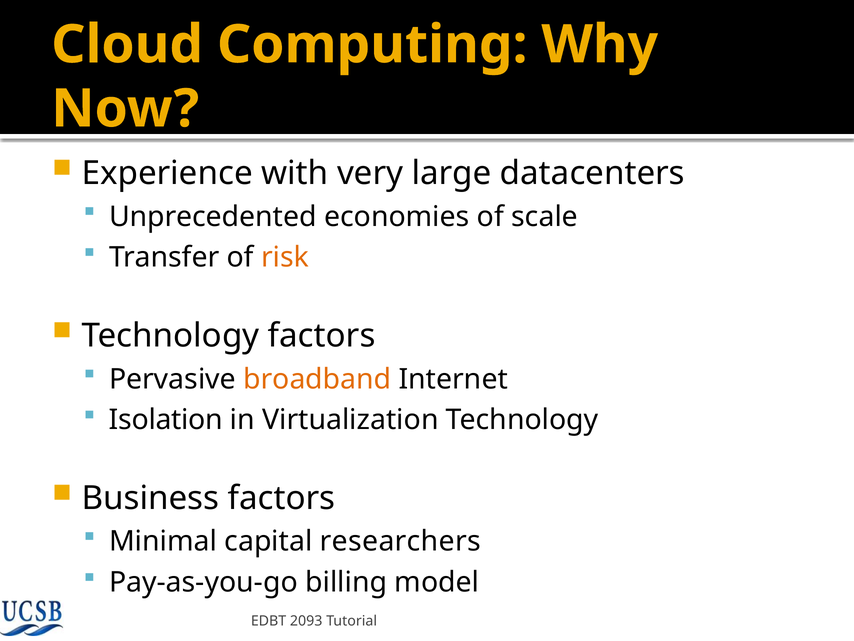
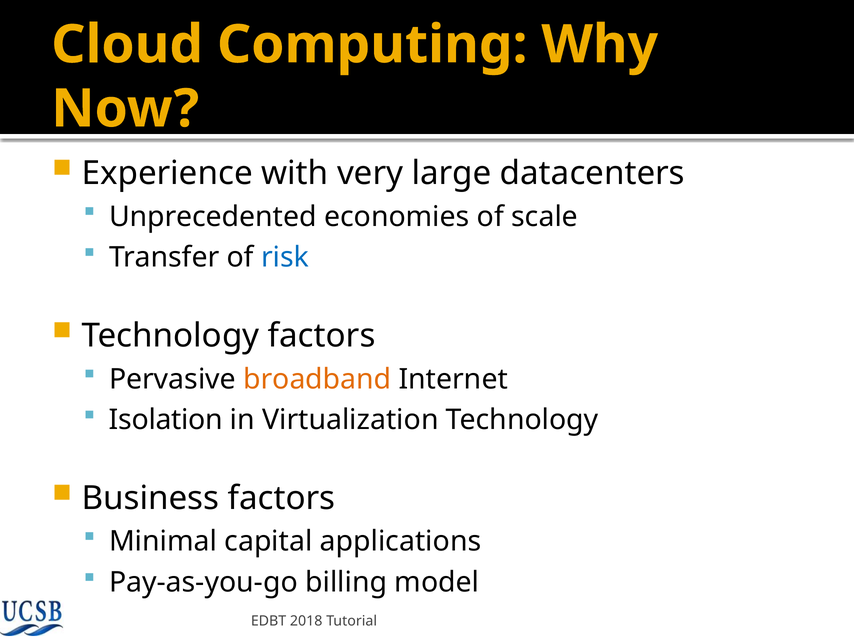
risk colour: orange -> blue (285, 257)
researchers: researchers -> applications (401, 541)
2093: 2093 -> 2018 (306, 621)
